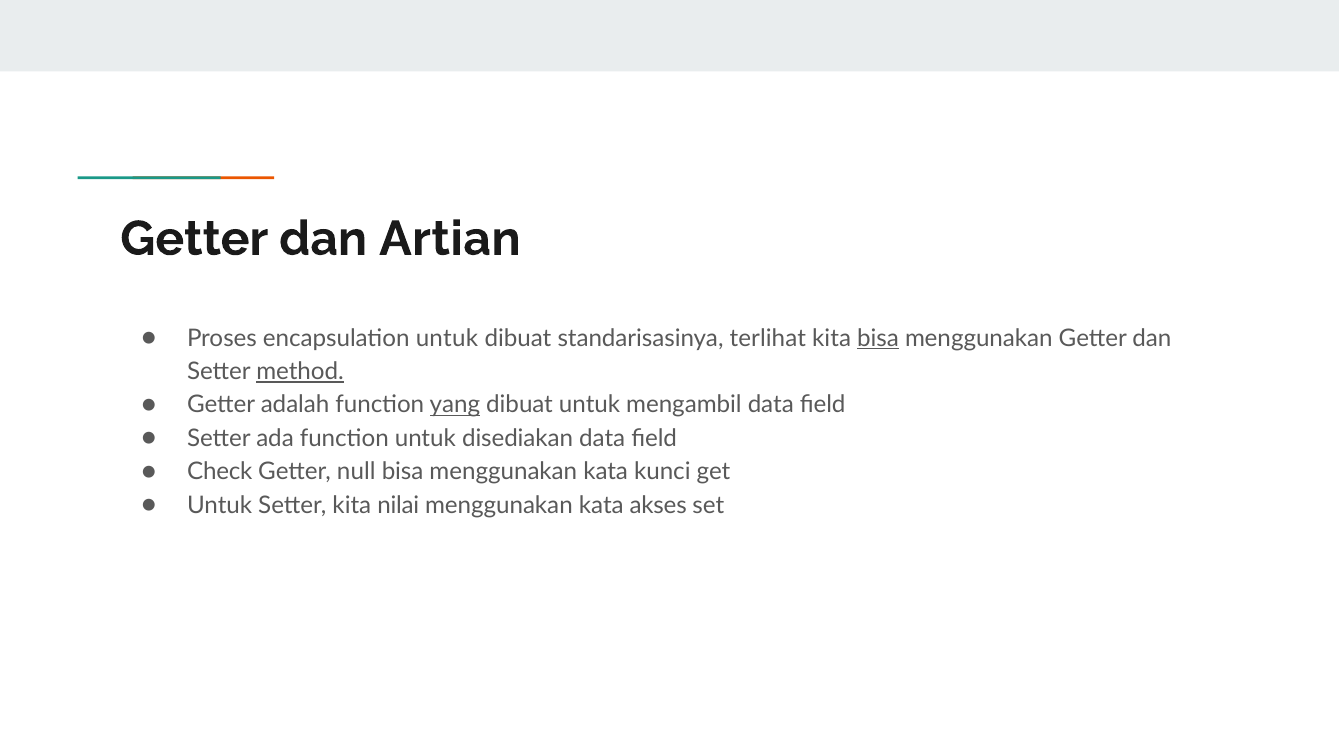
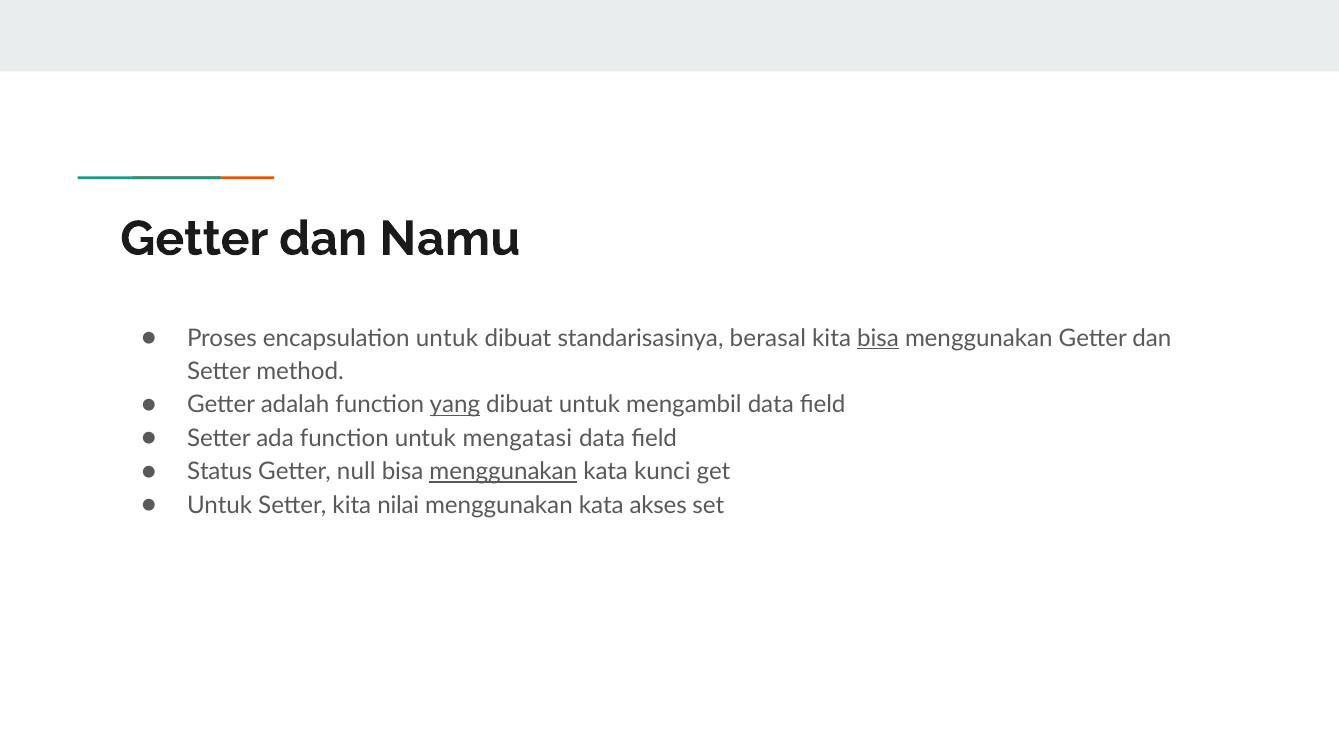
Artian: Artian -> Namu (450, 239)
terlihat: terlihat -> berasal (768, 338)
method underline: present -> none (300, 372)
disediakan: disediakan -> mengatasi (517, 438)
Check: Check -> Status (220, 472)
menggunakan underline: none -> present (503, 472)
